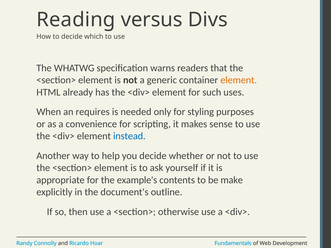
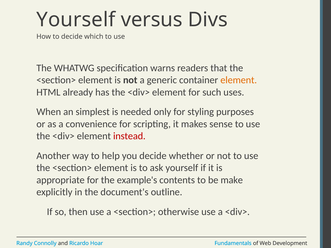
Reading: Reading -> Yourself (76, 20)
requires: requires -> simplest (93, 112)
instead colour: blue -> red (129, 136)
